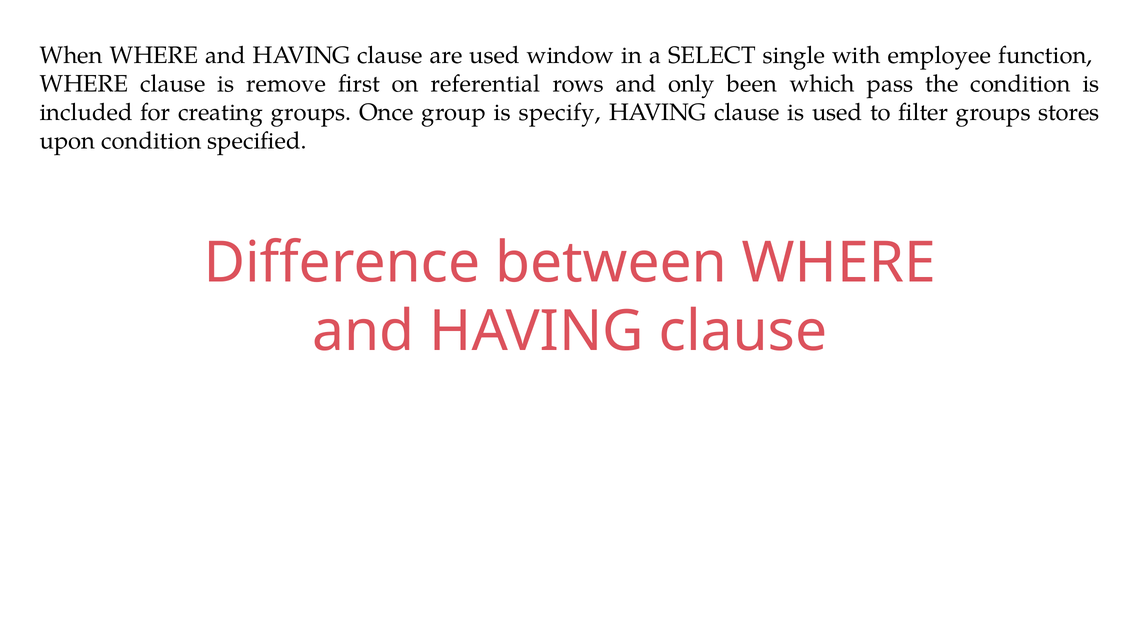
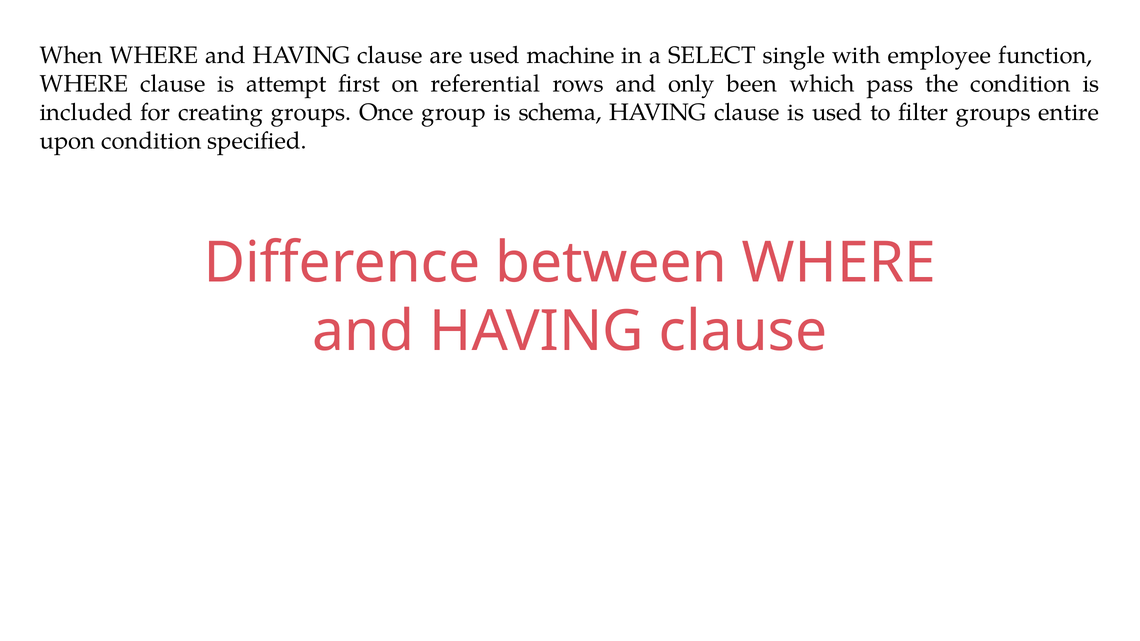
window: window -> machine (571, 55)
remove: remove -> attempt (287, 84)
specify: specify -> schema (560, 112)
stores: stores -> entire (1069, 112)
